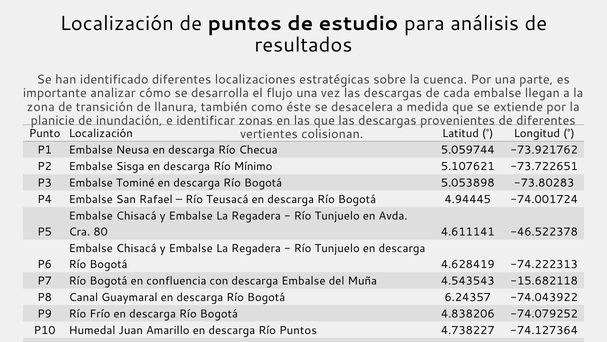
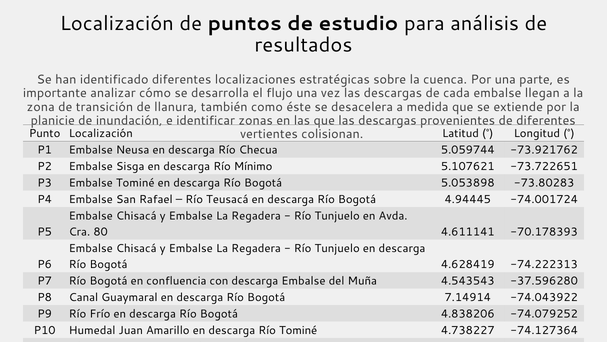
-46.522378: -46.522378 -> -70.178393 (544, 232)
-15.682118: -15.682118 -> -37.596280 (544, 281)
6.24357: 6.24357 -> 7.14914 (468, 297)
Río Puntos: Puntos -> Tominé (298, 330)
